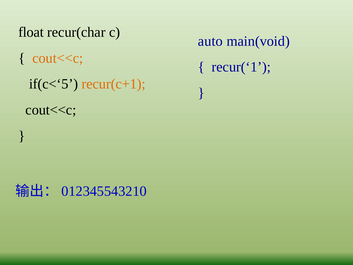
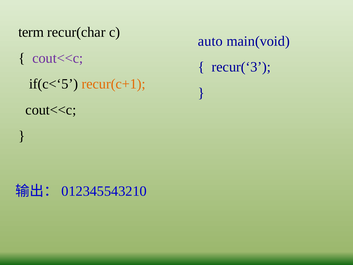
float: float -> term (31, 32)
cout<<c colour: orange -> purple (58, 58)
recur(‘1: recur(‘1 -> recur(‘3 (241, 67)
